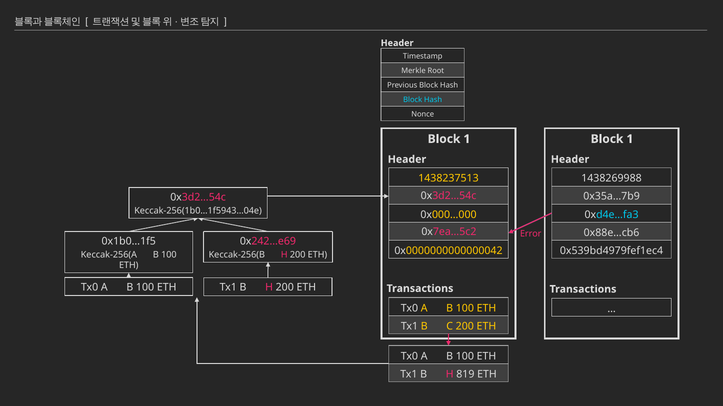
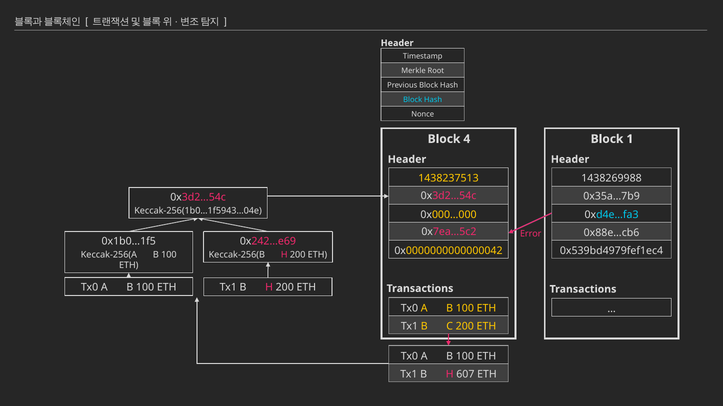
1: 1 -> 4 (467, 139)
819: 819 -> 607 (465, 375)
